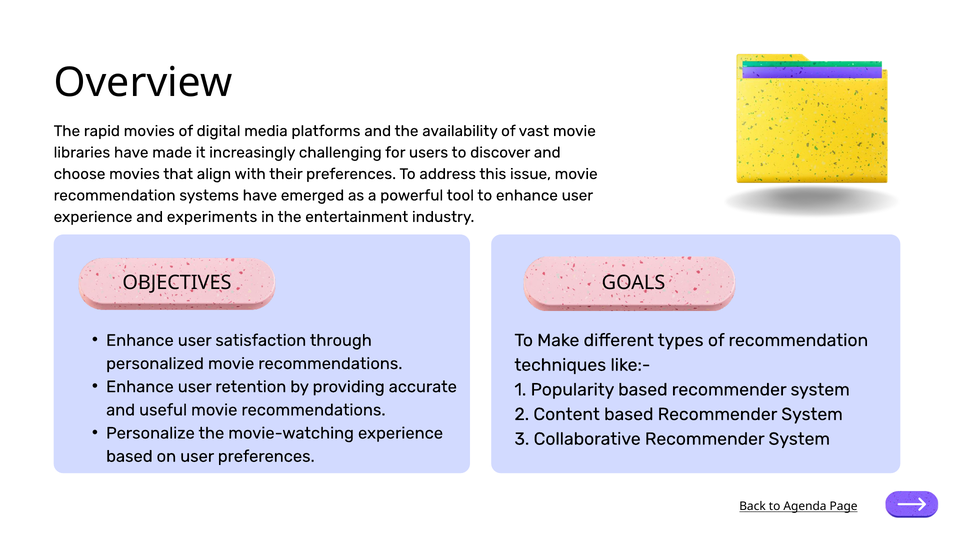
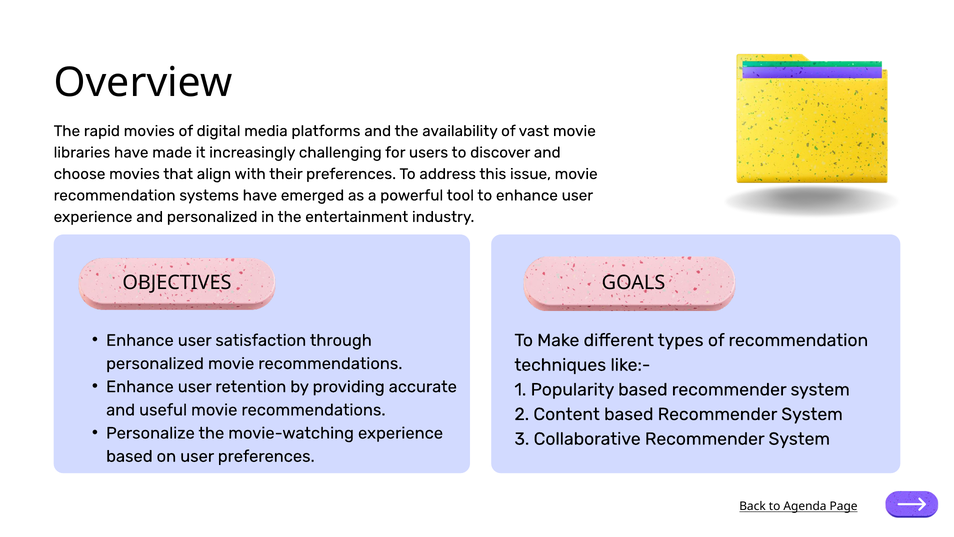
and experiments: experiments -> personalized (212, 217)
